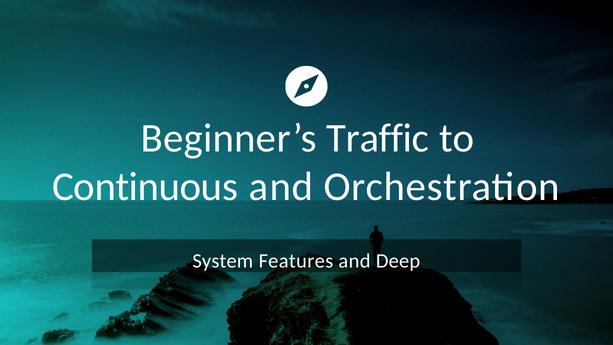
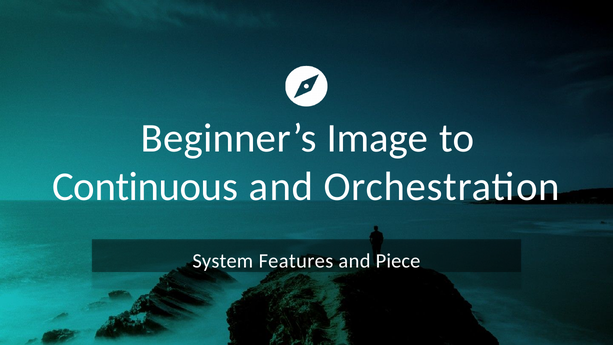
Traffic: Traffic -> Image (377, 138)
Deep: Deep -> Piece (398, 261)
